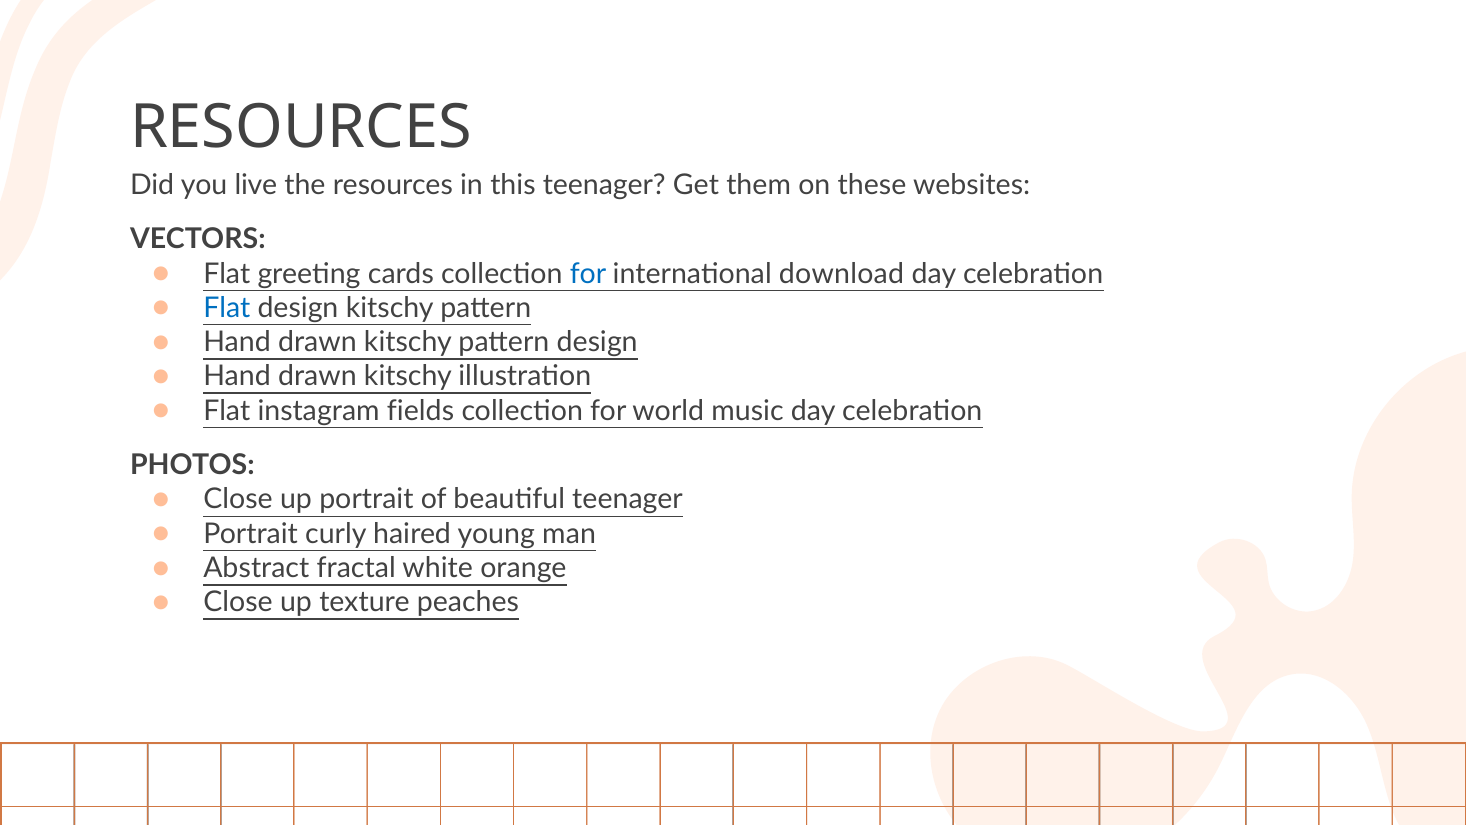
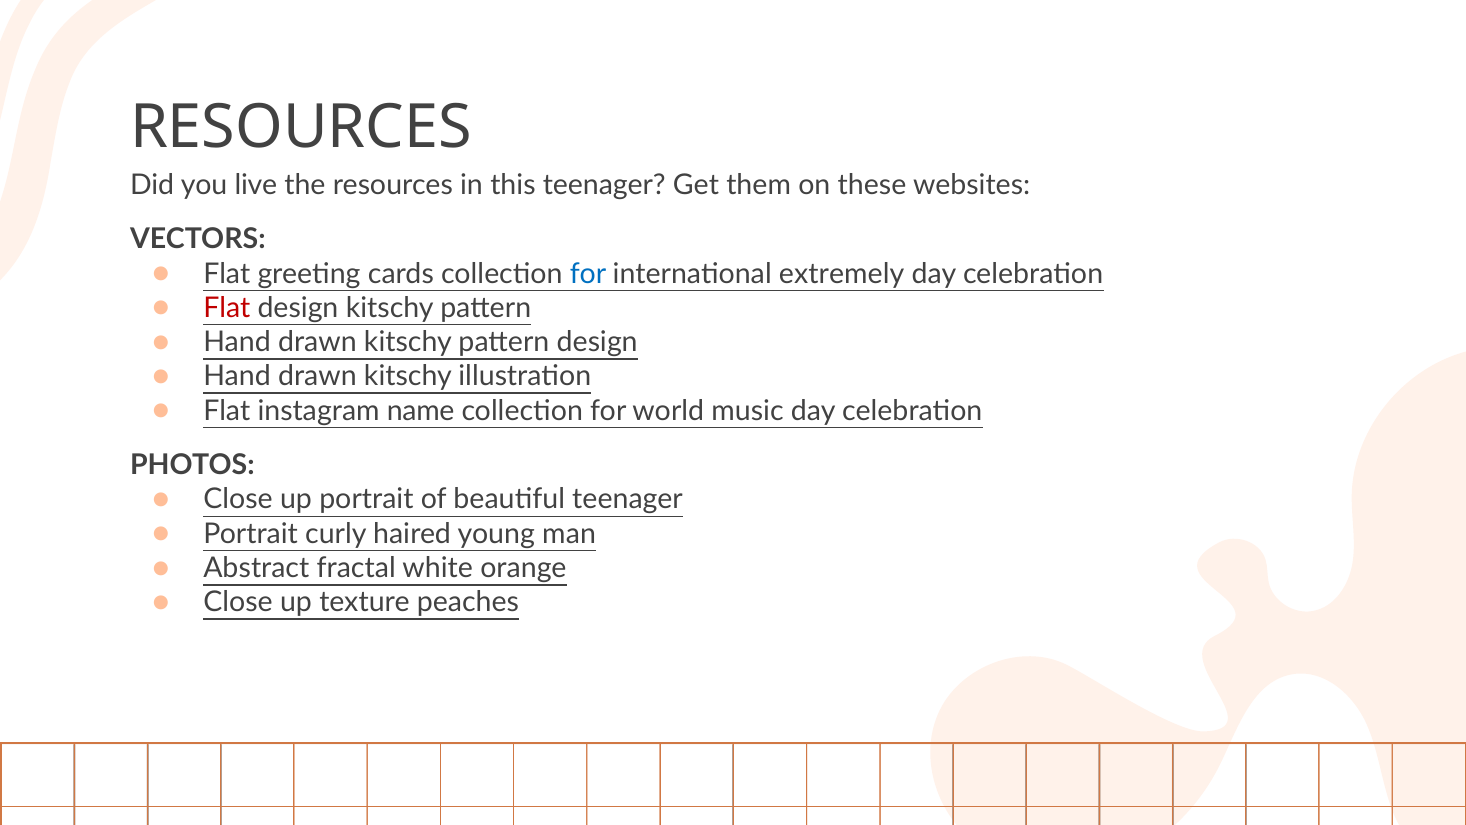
download: download -> extremely (842, 274)
Flat colour: blue -> red (227, 308)
fields: fields -> name (421, 411)
